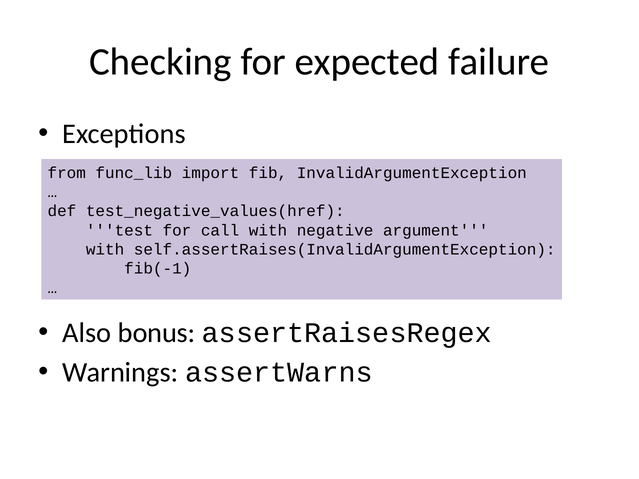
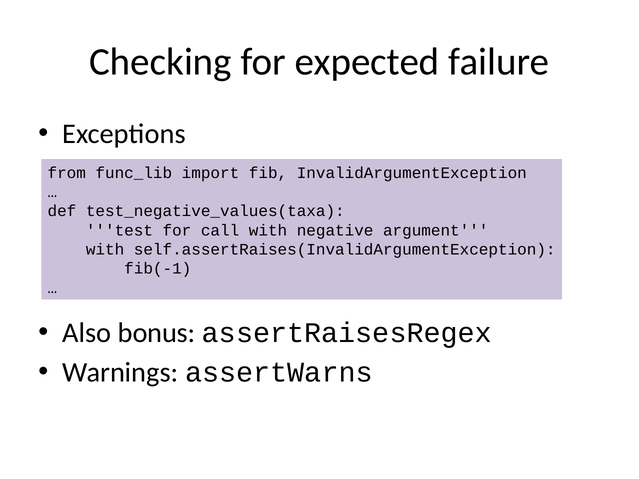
test_negative_values(href: test_negative_values(href -> test_negative_values(taxa (215, 211)
